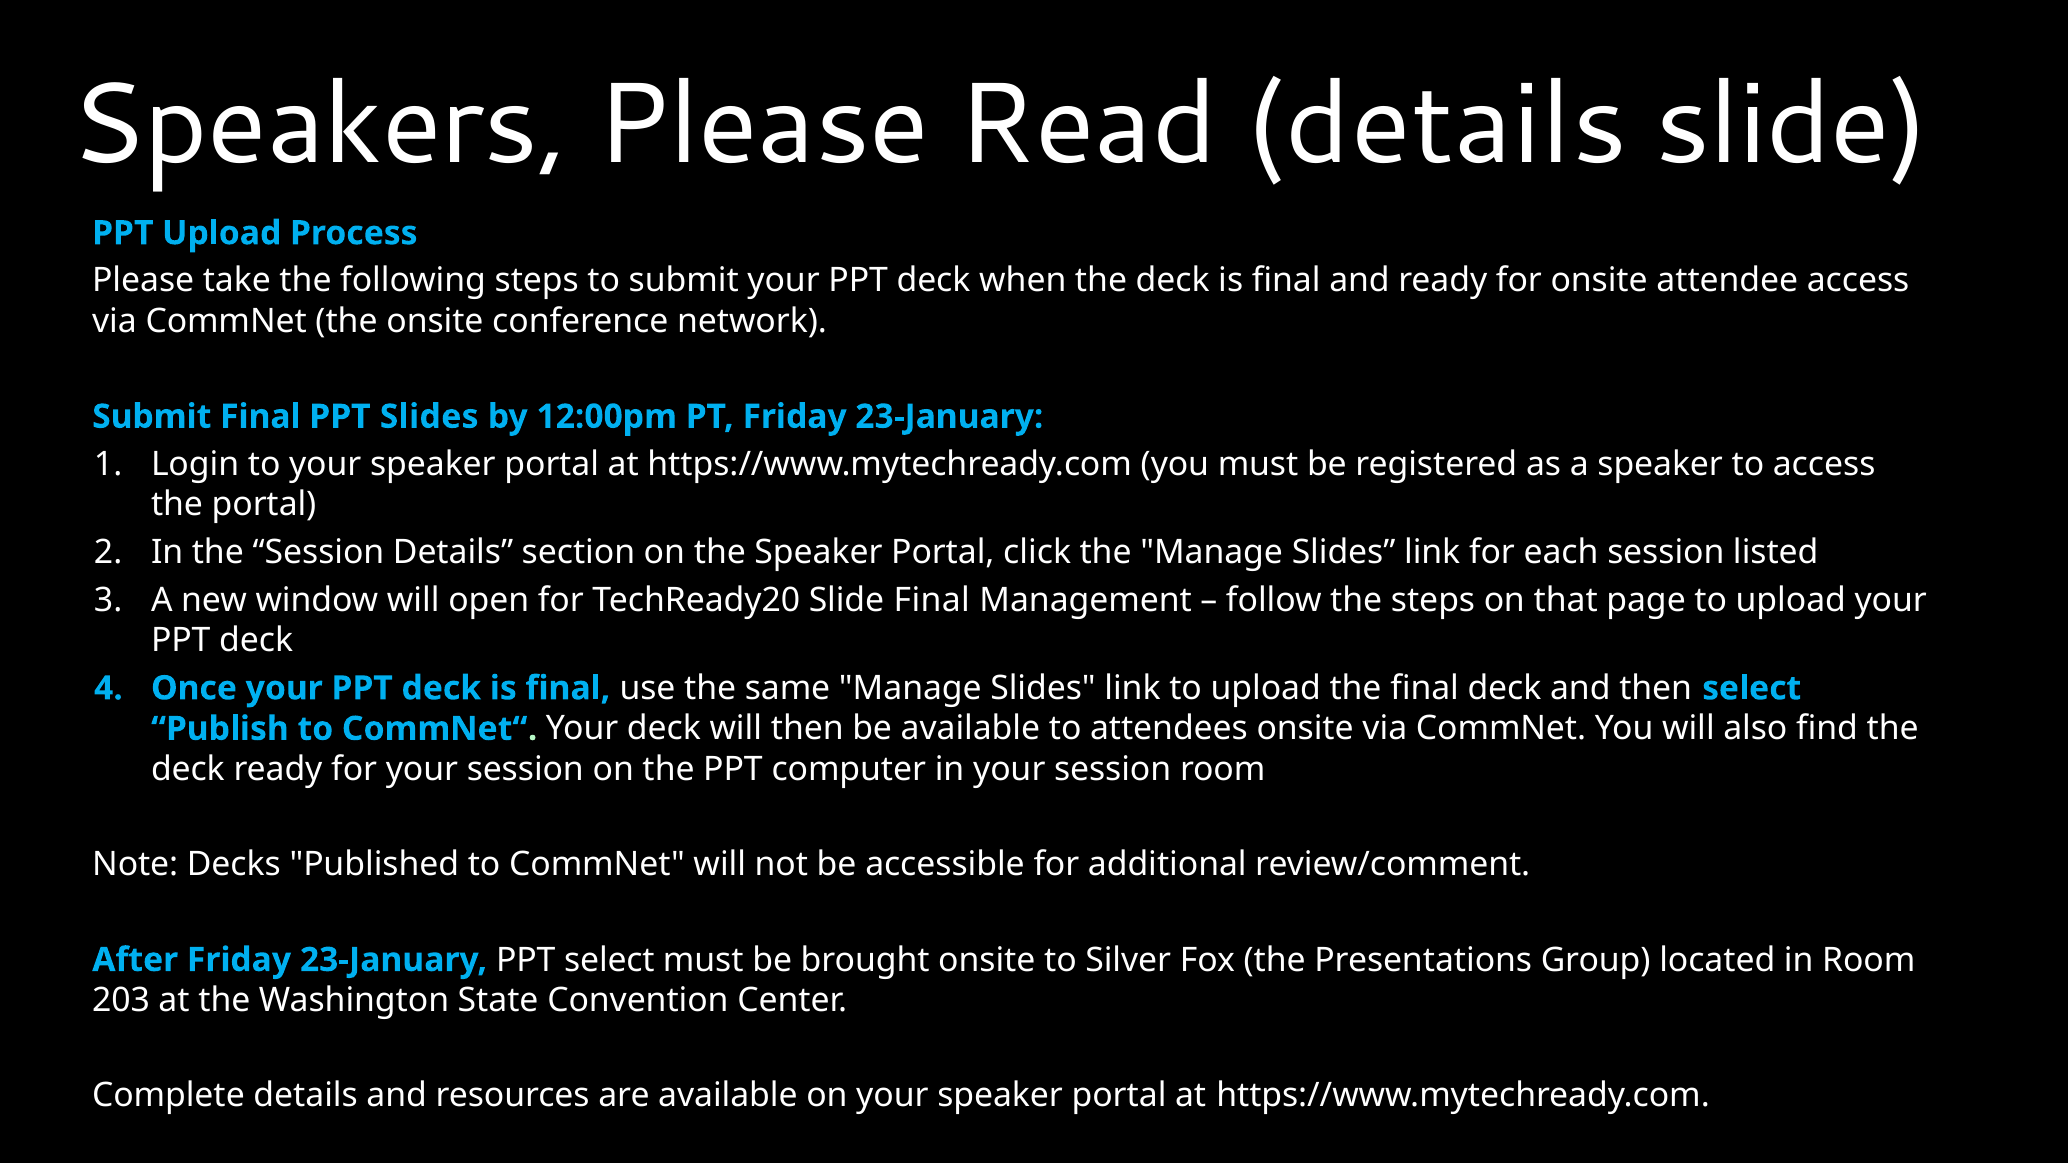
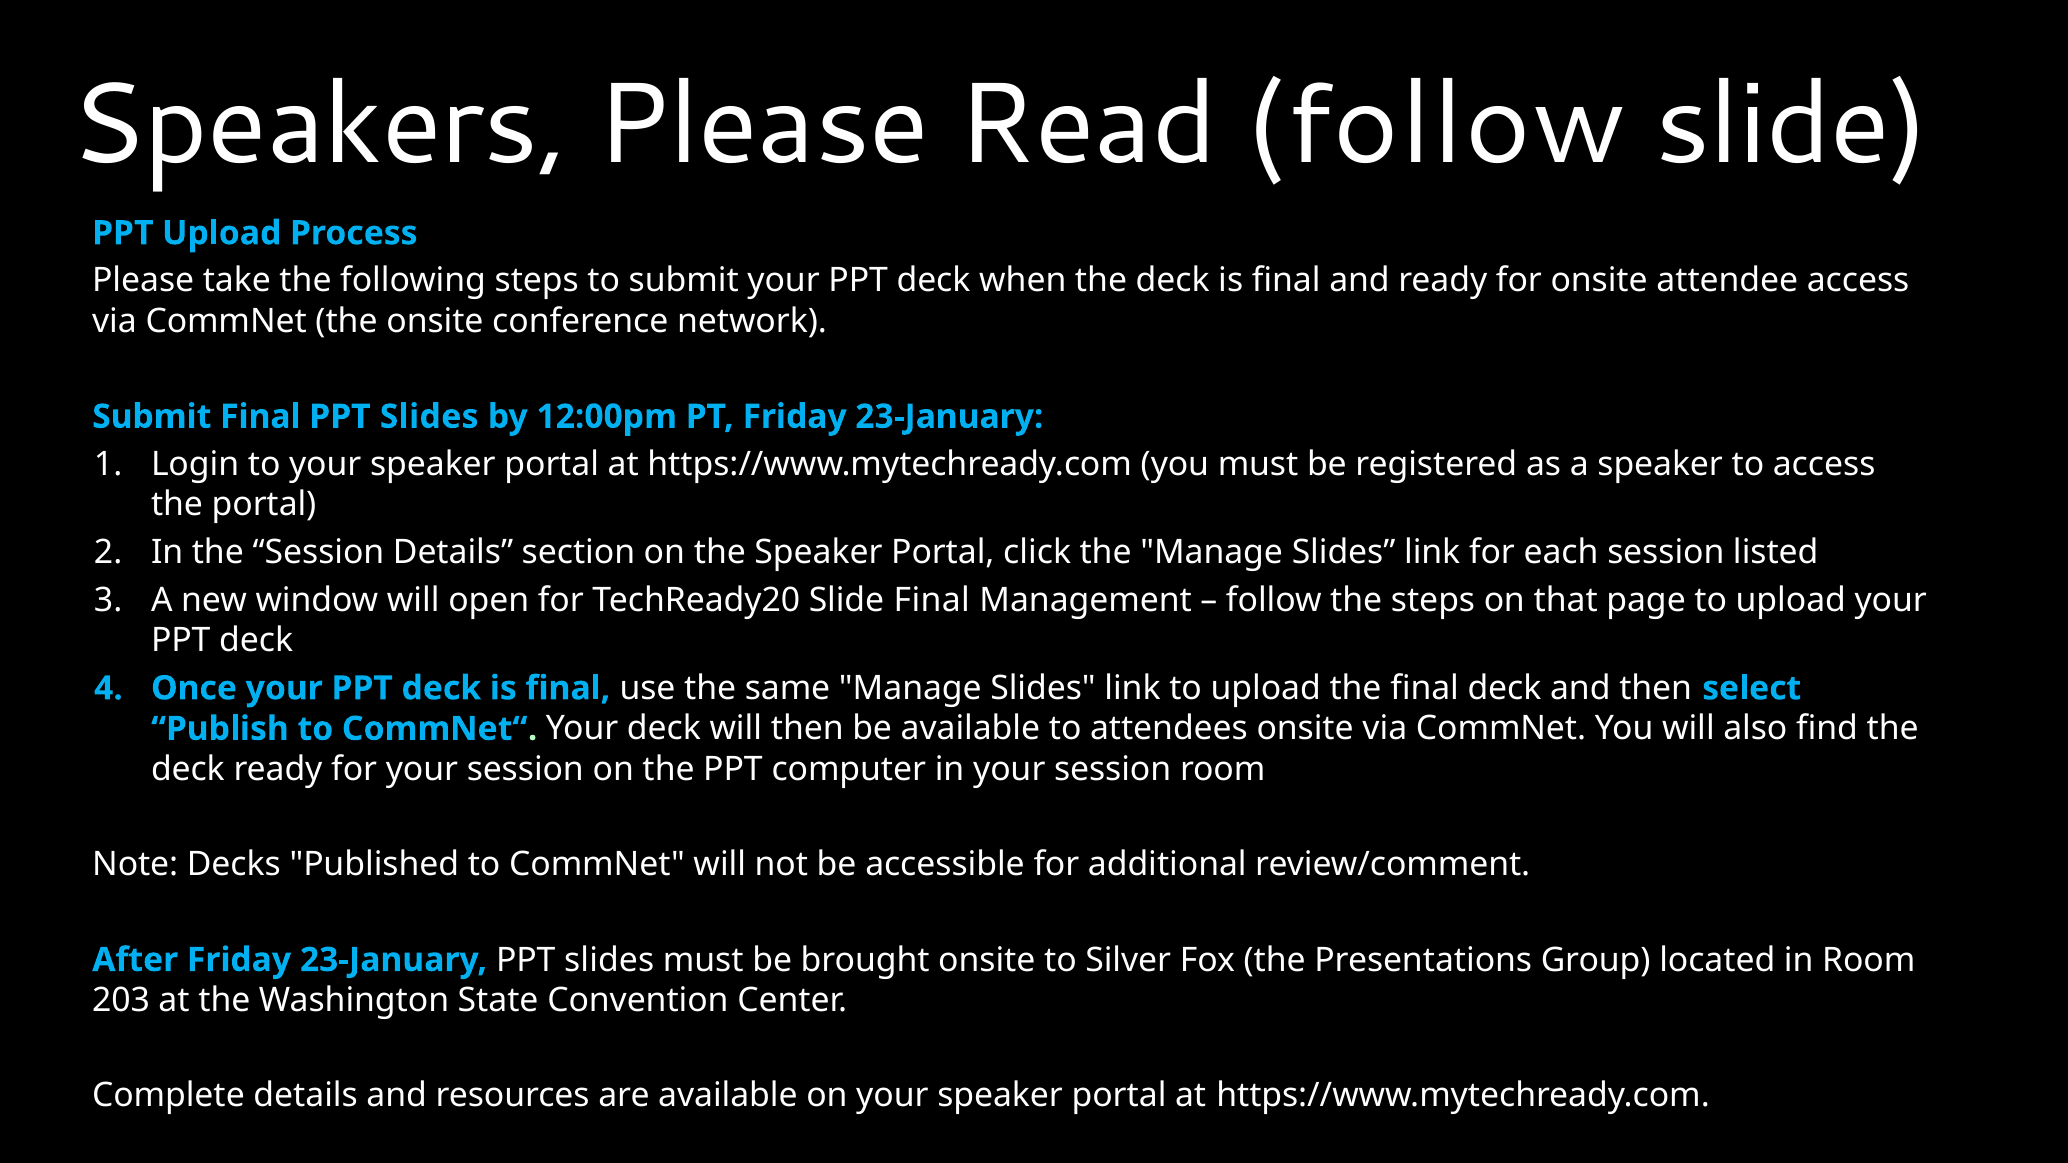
Read details: details -> follow (1435, 125)
23-January PPT select: select -> slides (609, 960)
